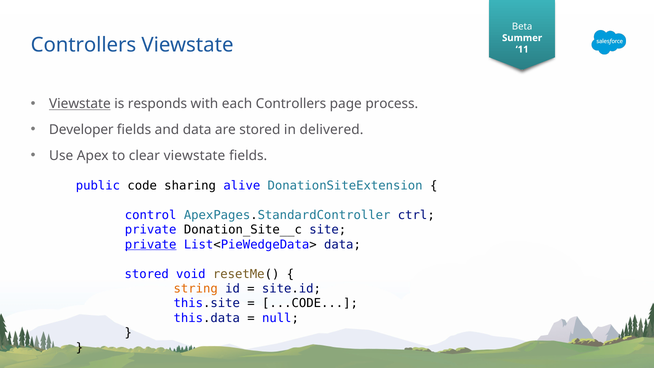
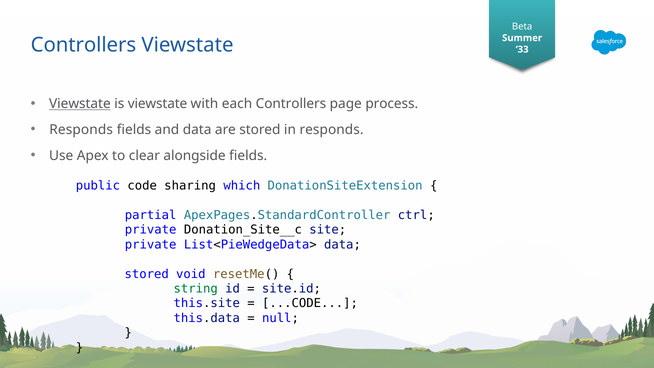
11: 11 -> 33 (522, 49)
is responds: responds -> viewstate (158, 104)
Developer: Developer -> Responds (81, 130)
in delivered: delivered -> responds (332, 130)
clear viewstate: viewstate -> alongside (195, 156)
alive: alive -> which (242, 186)
control: control -> partial (151, 215)
private underline: present -> none (151, 245)
string colour: orange -> green (196, 289)
